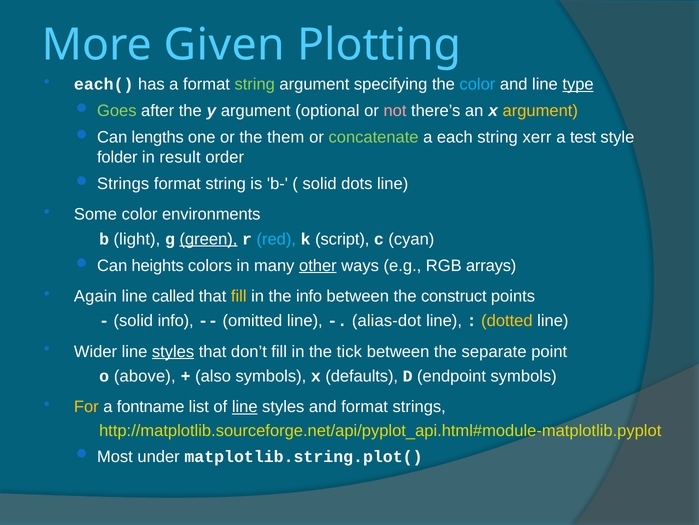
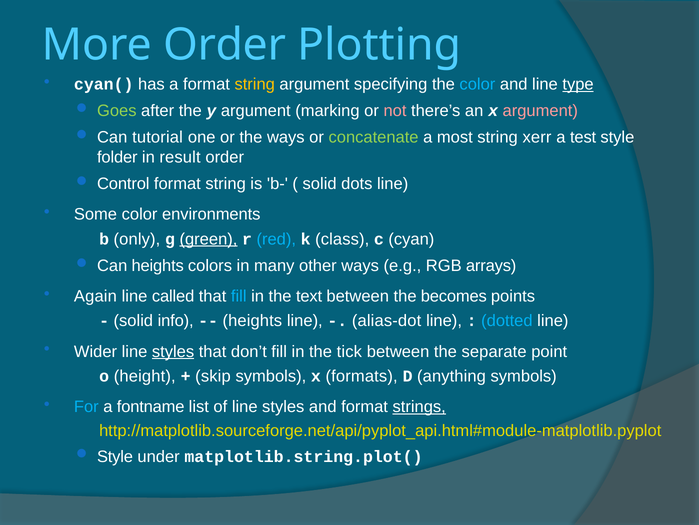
More Given: Given -> Order (225, 45)
each(: each( -> cyan( (104, 84)
string colour: light green -> yellow (255, 84)
optional: optional -> marking (327, 111)
argument colour: yellow -> pink (540, 111)
lengths: lengths -> tutorial (158, 137)
the them: them -> ways (286, 137)
each: each -> most (455, 137)
Strings: Strings -> Control (123, 183)
light: light -> only (137, 239)
script: script -> class (342, 239)
other underline: present -> none (318, 265)
fill colour: yellow -> light blue (239, 296)
the info: info -> text (309, 296)
construct: construct -> becomes (454, 296)
omitted: omitted -> heights (252, 321)
dotted colour: yellow -> light blue (507, 321)
above: above -> height (145, 376)
also: also -> skip (213, 376)
defaults: defaults -> formats (362, 376)
endpoint: endpoint -> anything (452, 376)
For colour: yellow -> light blue (86, 406)
line underline: present -> none (245, 406)
strings underline: none -> present (419, 406)
Most: Most -> Style (115, 456)
